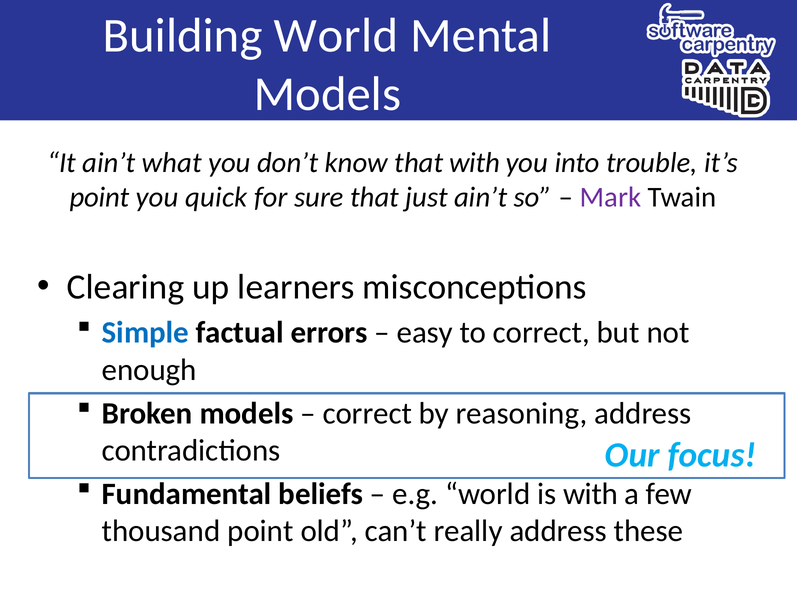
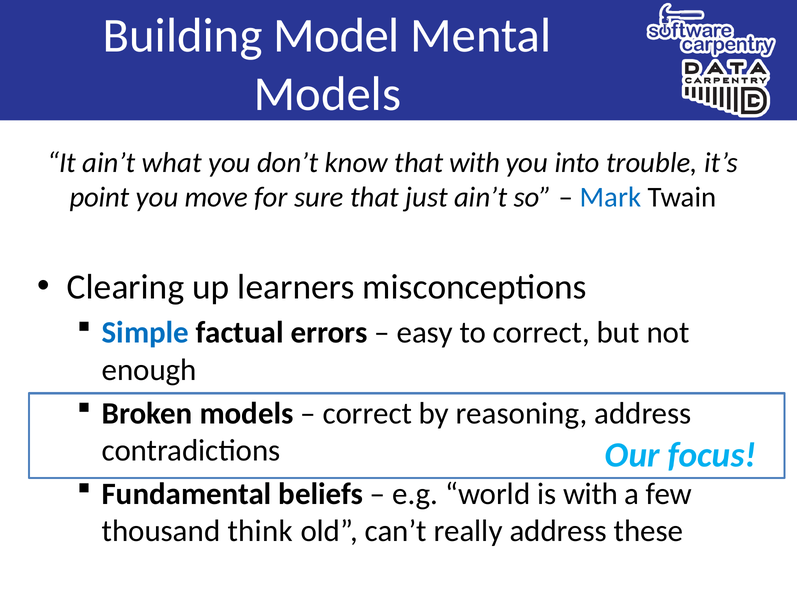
Building World: World -> Model (337, 35)
quick: quick -> move (216, 197)
Mark colour: purple -> blue (611, 197)
thousand point: point -> think (260, 531)
